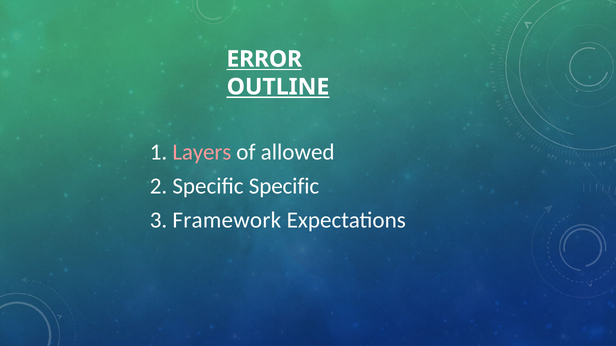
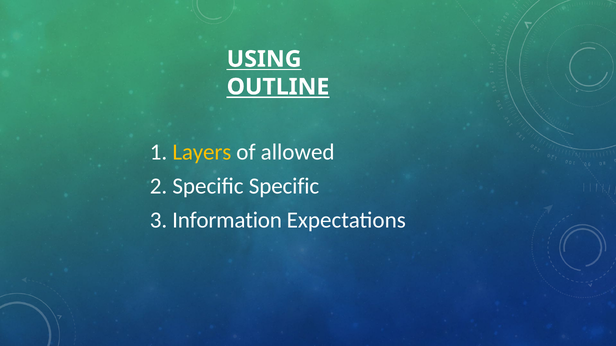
ERROR: ERROR -> USING (264, 59)
Layers colour: pink -> yellow (202, 152)
Framework: Framework -> Information (227, 221)
